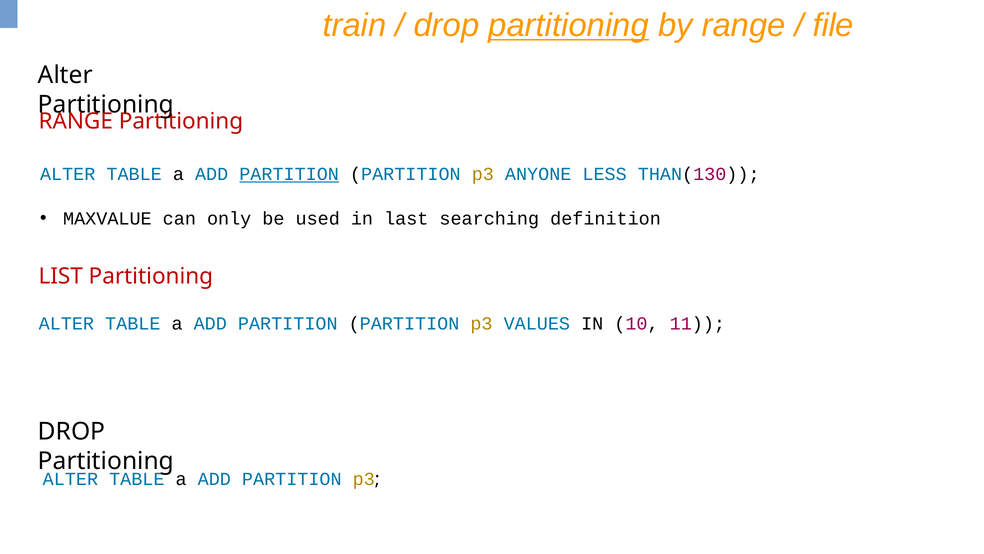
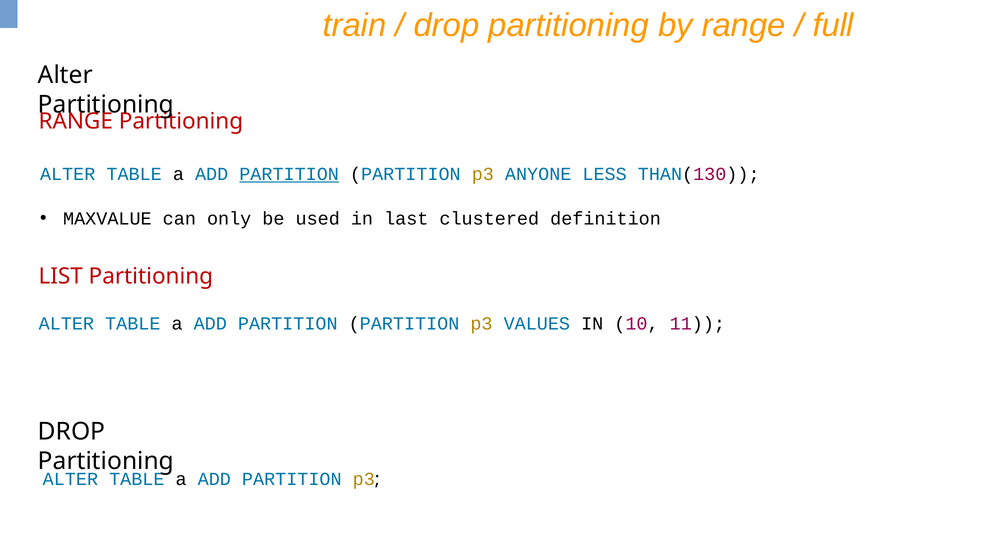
partitioning underline: present -> none (569, 26)
file: file -> full (833, 26)
searching: searching -> clustered (489, 218)
